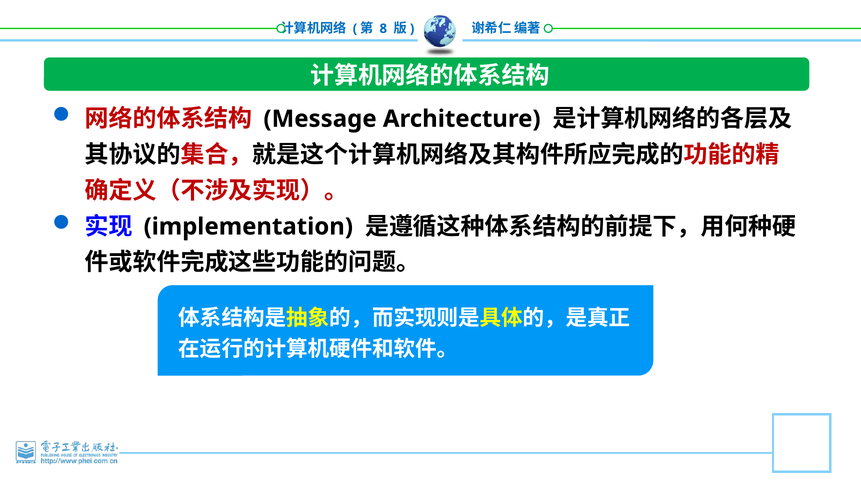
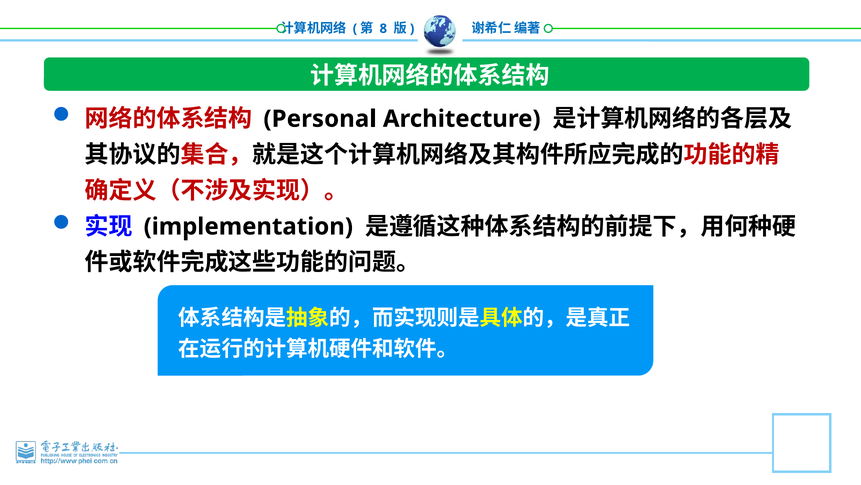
Message: Message -> Personal (320, 119)
